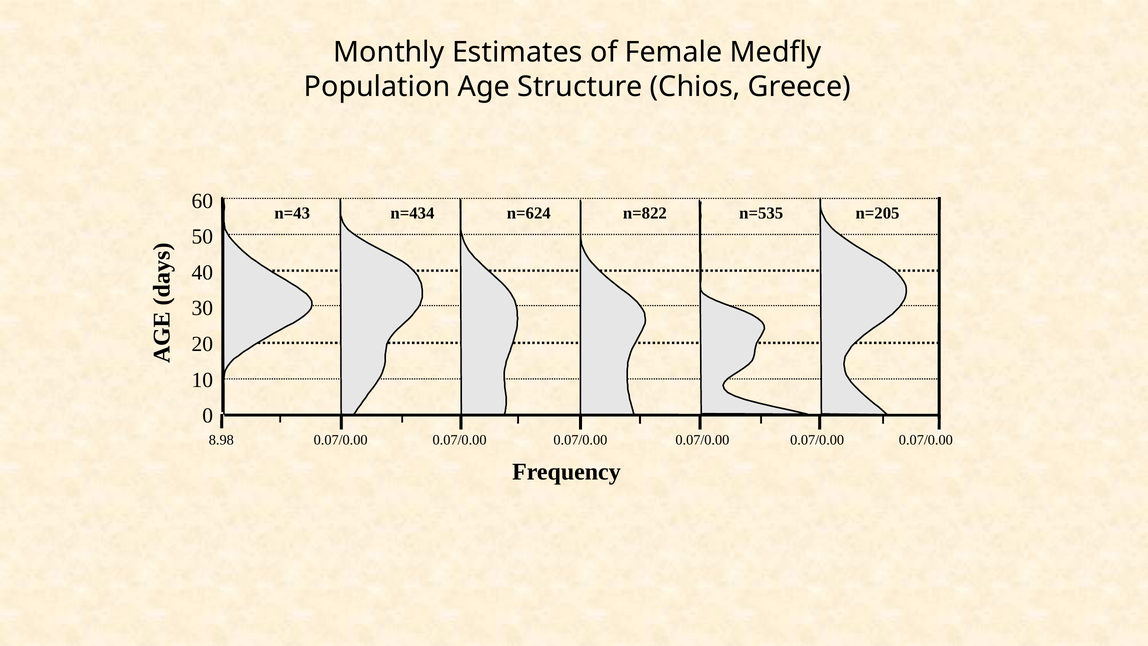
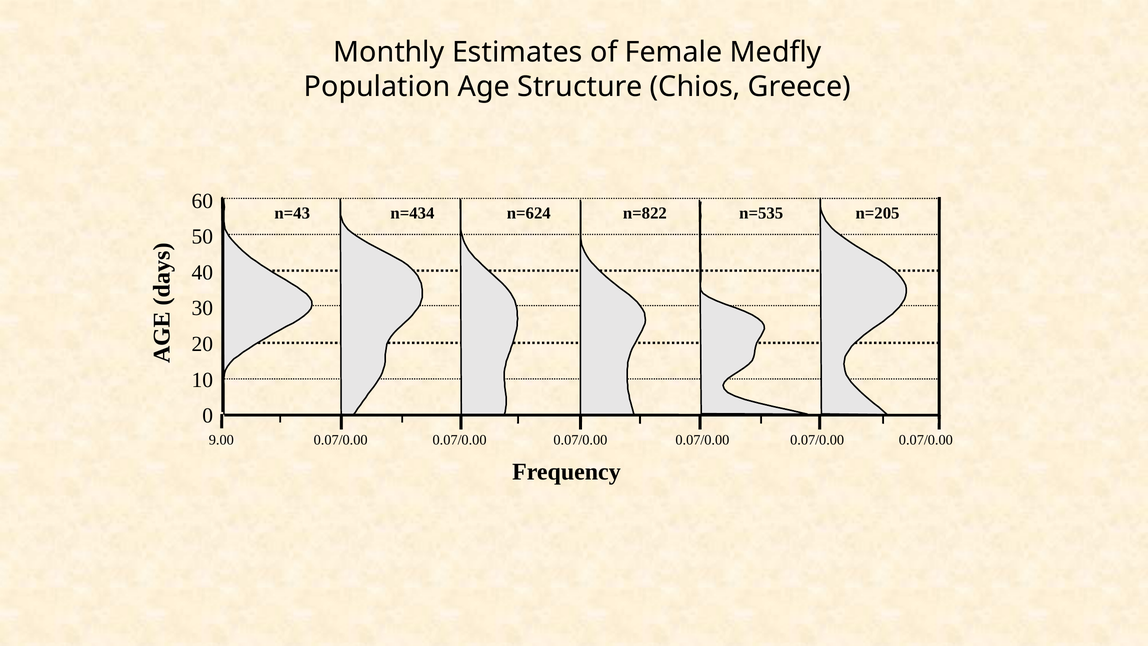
8.98: 8.98 -> 9.00 (221, 440)
